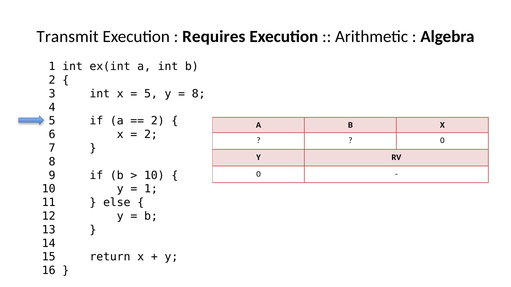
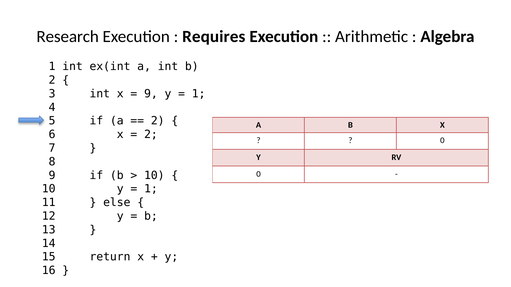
Transmit: Transmit -> Research (68, 37)
5: 5 -> 9 (151, 94)
8: 8 -> 1 (199, 94)
